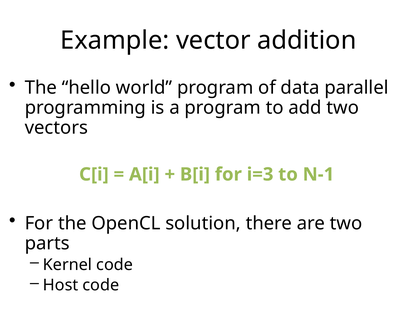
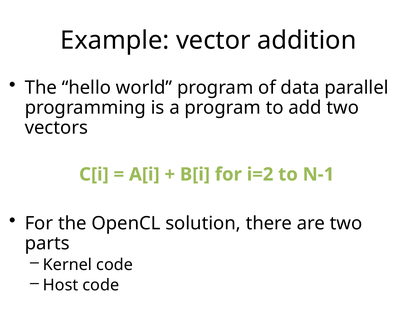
i=3: i=3 -> i=2 (260, 174)
